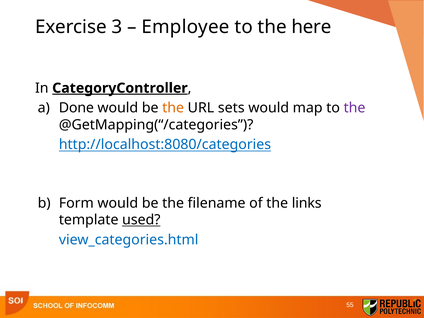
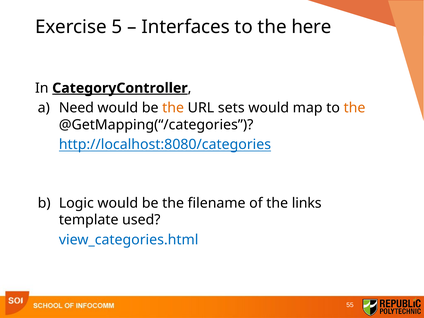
3: 3 -> 5 (117, 27)
Employee: Employee -> Interfaces (186, 27)
Done: Done -> Need (76, 108)
the colour: purple -> orange (355, 108)
Form: Form -> Logic (76, 203)
used underline: present -> none (141, 220)
